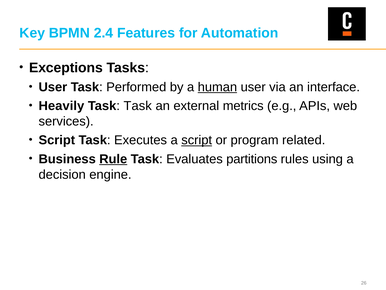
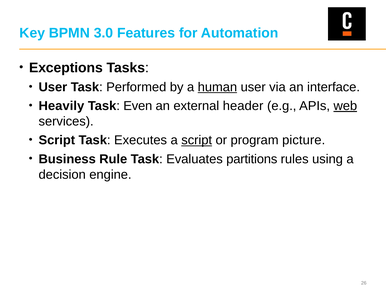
2.4: 2.4 -> 3.0 (103, 33)
Task Task: Task -> Even (138, 106)
metrics: metrics -> header (243, 106)
web underline: none -> present (345, 106)
related: related -> picture (304, 140)
Rule underline: present -> none (113, 159)
